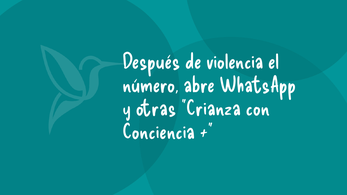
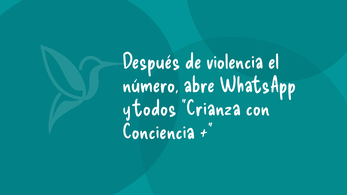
otras: otras -> todos (156, 109)
